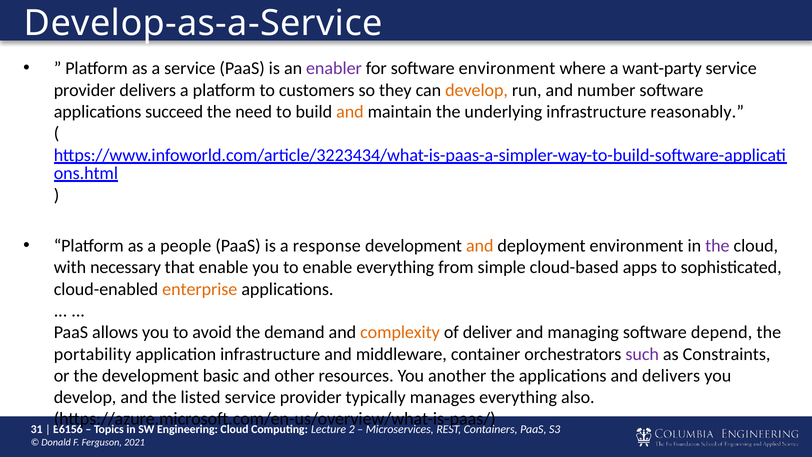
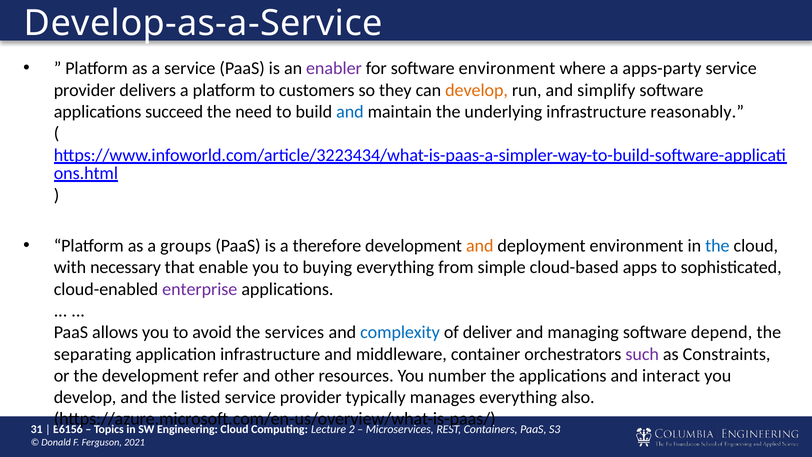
want-party: want-party -> apps-party (662, 69)
number: number -> simplify (606, 90)
and colour: orange -> blue (350, 112)
people: people -> groups (186, 246)
response: response -> therefore (327, 246)
the colour: purple -> blue (717, 246)
to enable: enable -> buying (327, 267)
enterprise colour: orange -> purple (200, 289)
demand: demand -> services (294, 332)
complexity colour: orange -> blue (400, 332)
portability: portability -> separating (93, 354)
basic: basic -> refer (221, 376)
another: another -> number (457, 376)
and delivers: delivers -> interact (671, 376)
